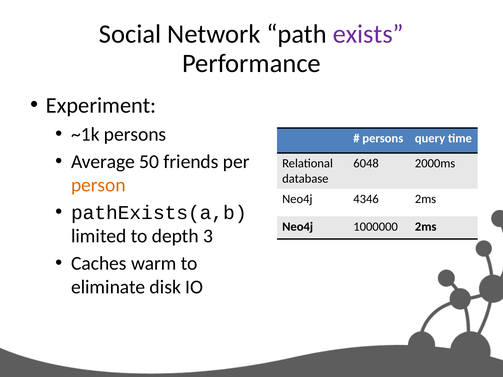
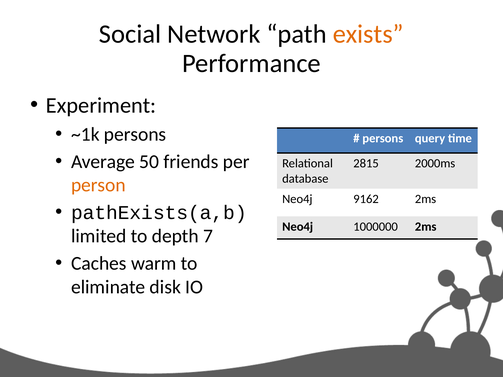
exists colour: purple -> orange (368, 34)
6048: 6048 -> 2815 (366, 163)
4346: 4346 -> 9162 (366, 199)
3: 3 -> 7 (208, 236)
